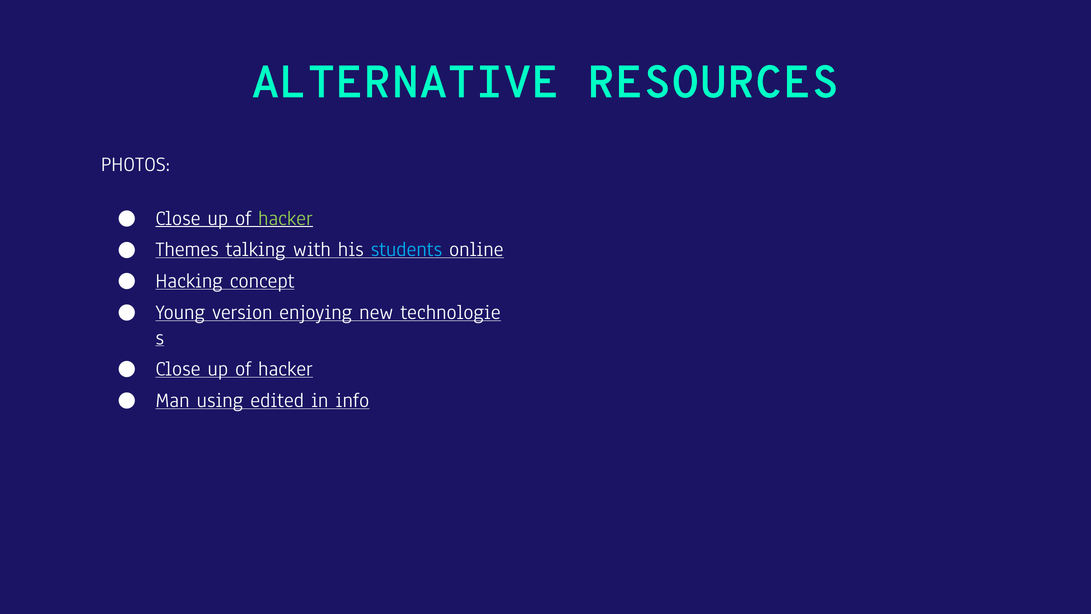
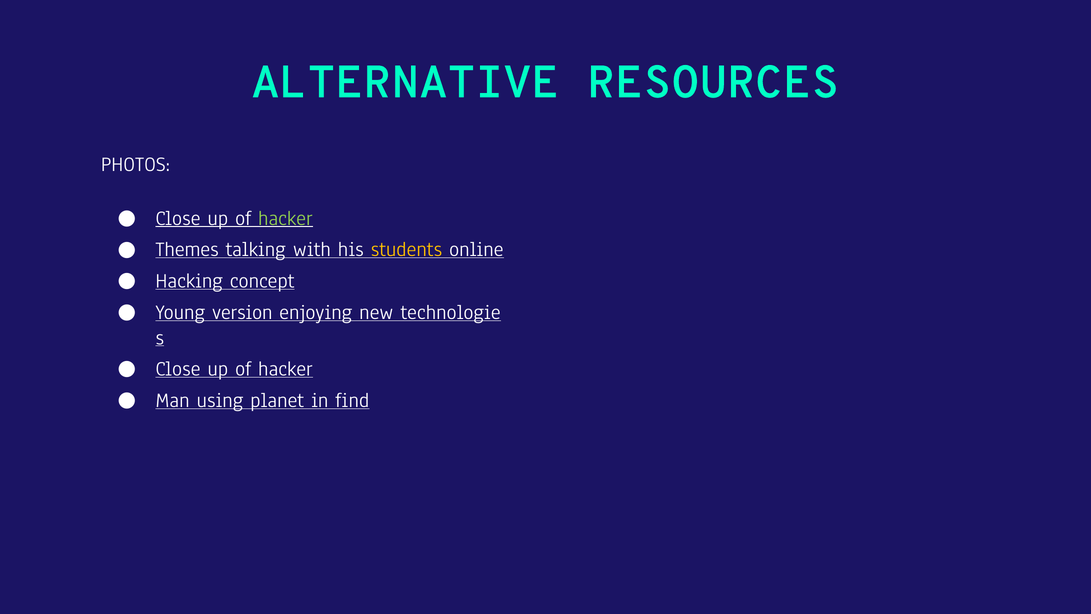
students colour: light blue -> yellow (406, 249)
edited: edited -> planet (277, 400)
info: info -> find (352, 400)
